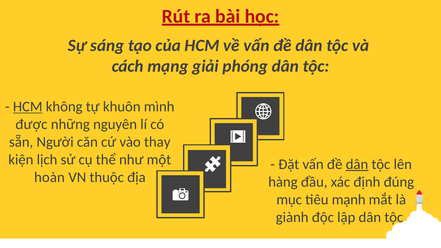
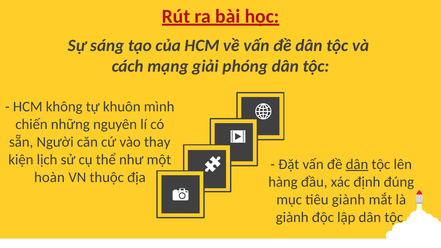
HCM underline: present -> none (28, 107)
được: được -> chiến (31, 124)
tiêu mạnh: mạnh -> giành (349, 200)
